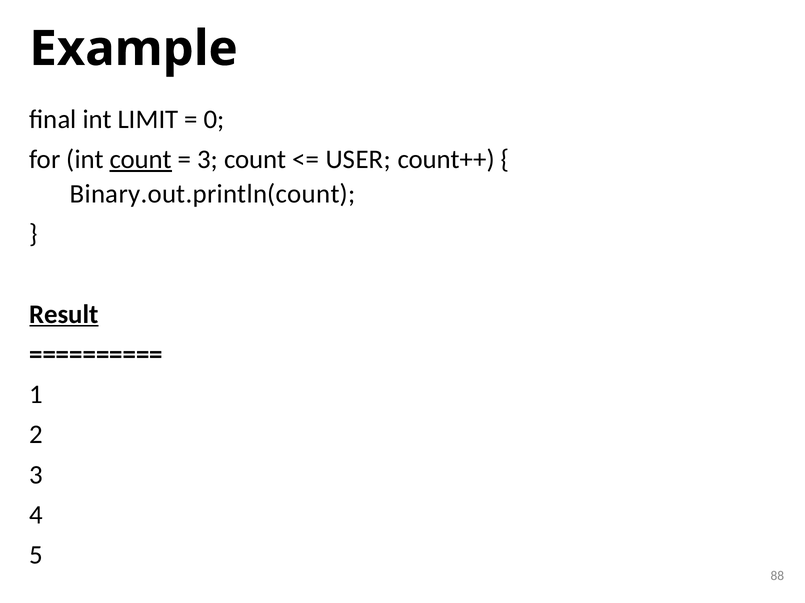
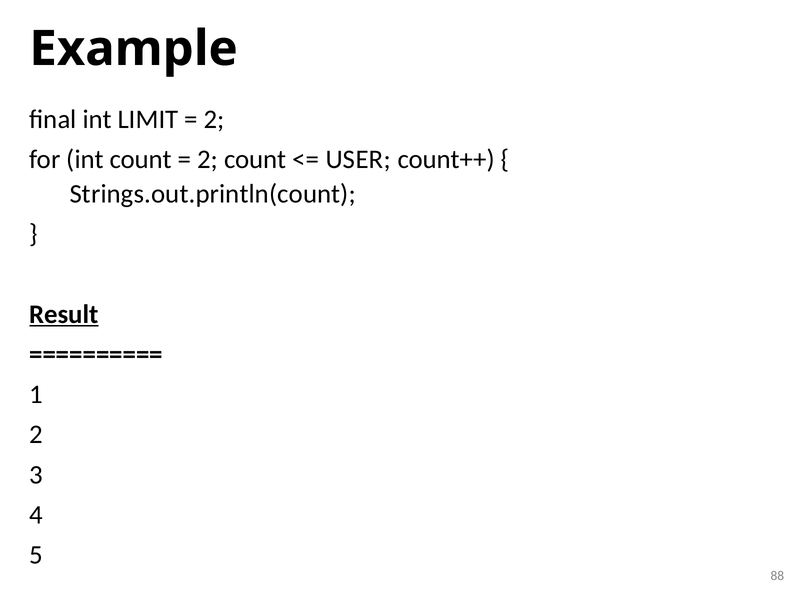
0: 0 -> 2 (214, 120)
count underline: present -> none (141, 160)
3: 3 -> 2 (208, 160)
Binary.out.println(count: Binary.out.println(count -> Strings.out.println(count (213, 194)
